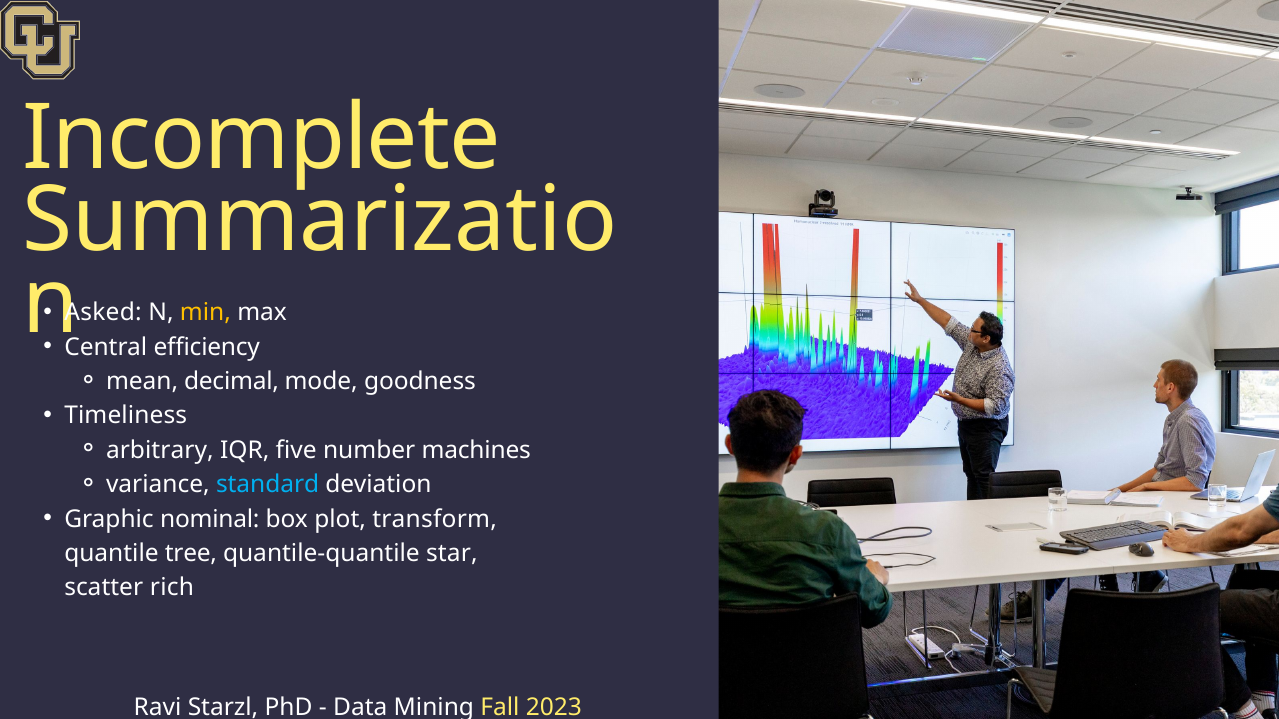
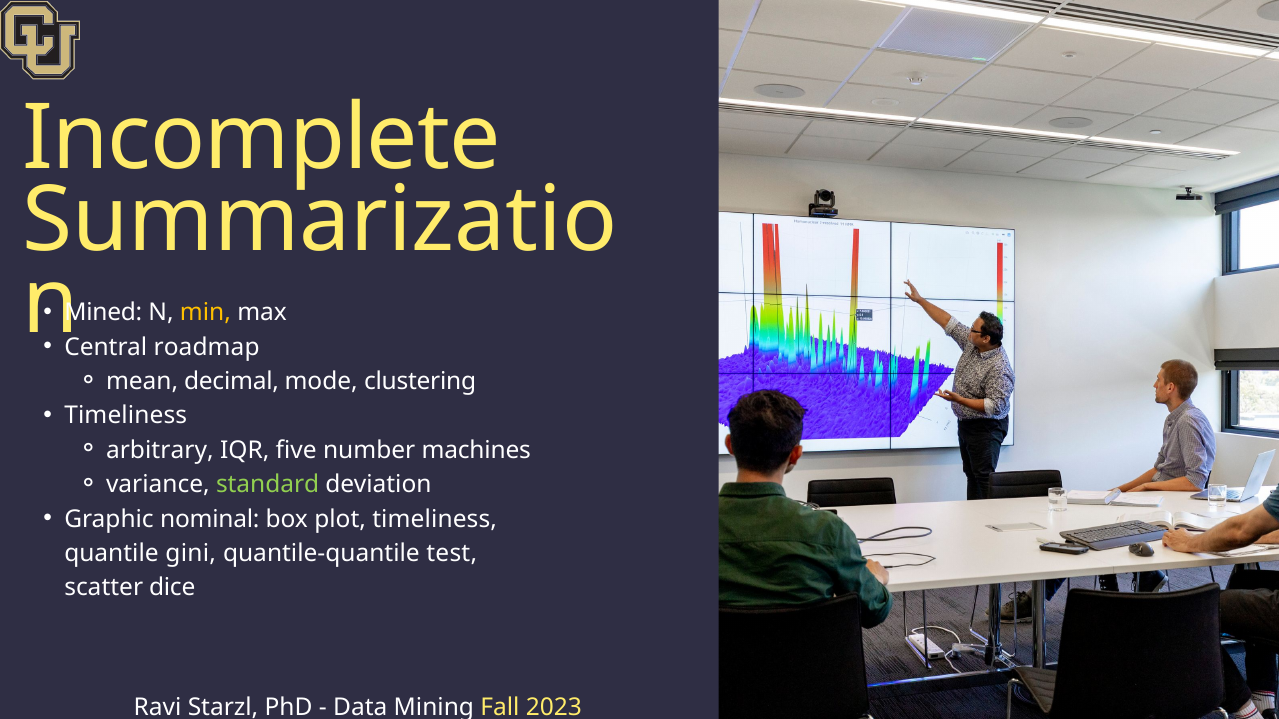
Asked: Asked -> Mined (103, 313)
efficiency: efficiency -> roadmap (207, 347)
goodness: goodness -> clustering (420, 382)
standard colour: light blue -> light green (268, 485)
plot transform: transform -> timeliness (435, 519)
tree: tree -> gini (191, 554)
star: star -> test (452, 554)
rich: rich -> dice (172, 588)
